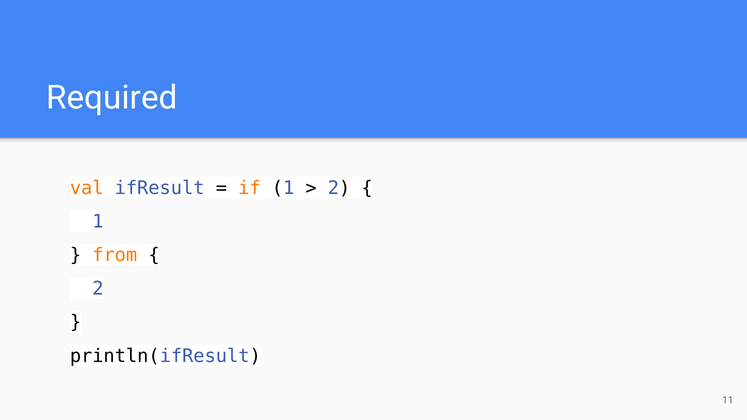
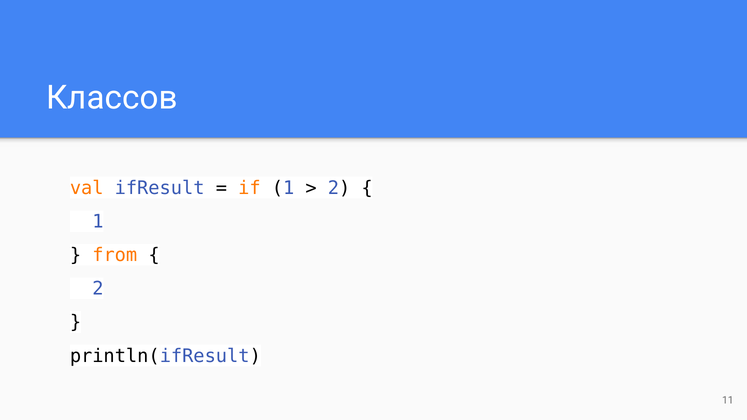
Required: Required -> Классов (112, 98)
